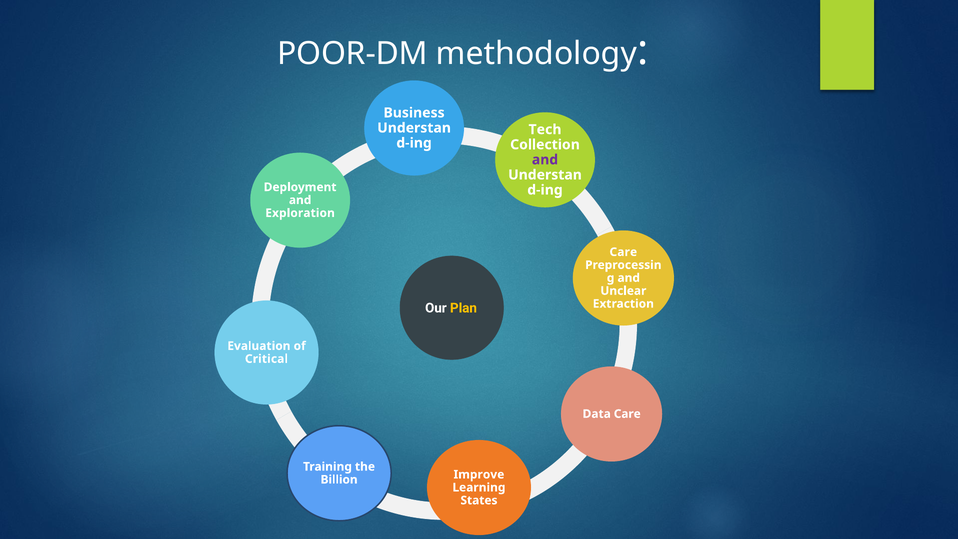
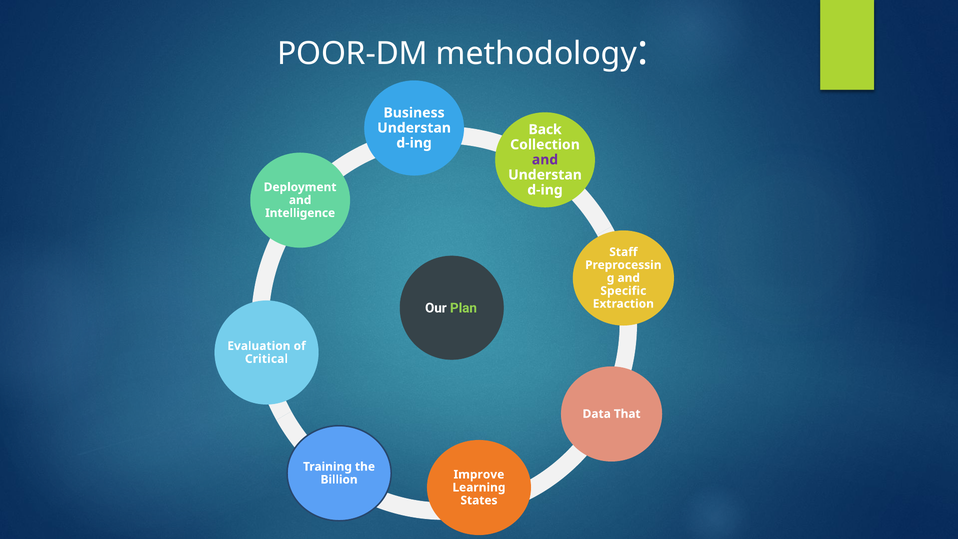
Tech: Tech -> Back (545, 129)
Exploration: Exploration -> Intelligence (300, 213)
Care: Care -> Staff (623, 252)
Unclear: Unclear -> Specific (623, 291)
Plan colour: yellow -> light green (463, 308)
Data Care: Care -> That (627, 414)
